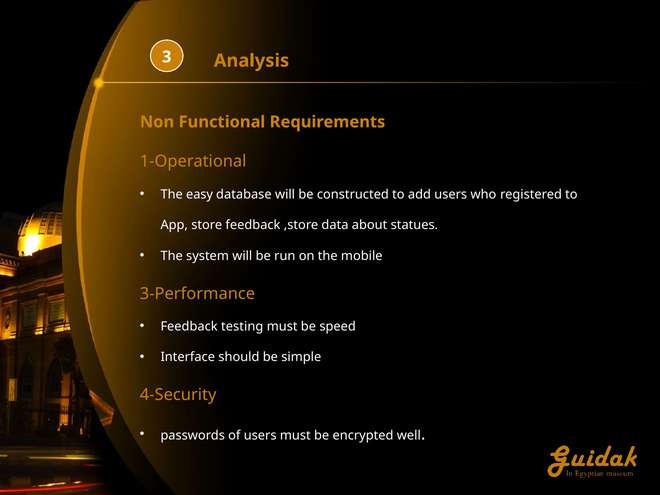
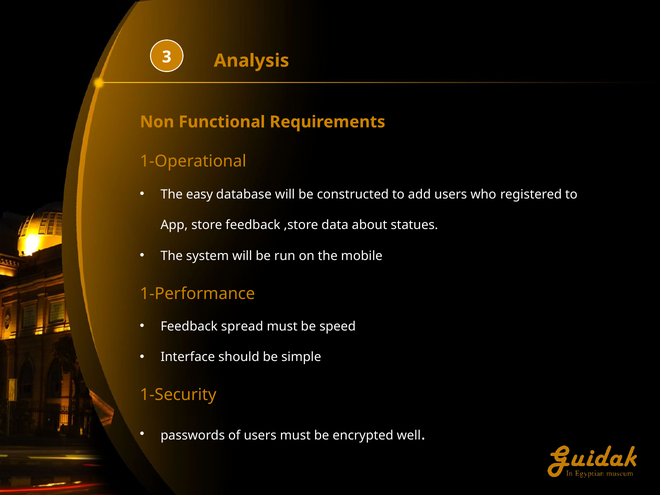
3-Performance: 3-Performance -> 1-Performance (198, 294)
testing: testing -> spread (242, 326)
4-Security: 4-Security -> 1-Security (178, 395)
